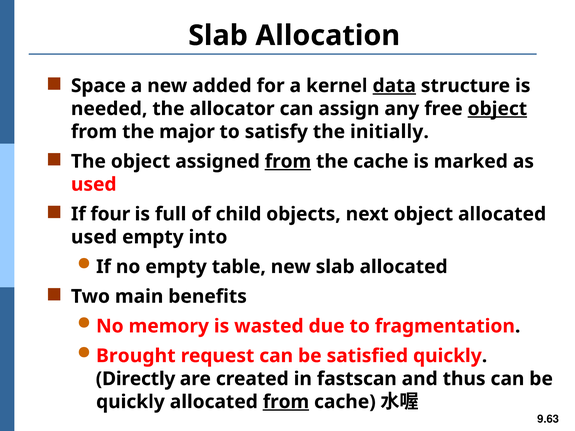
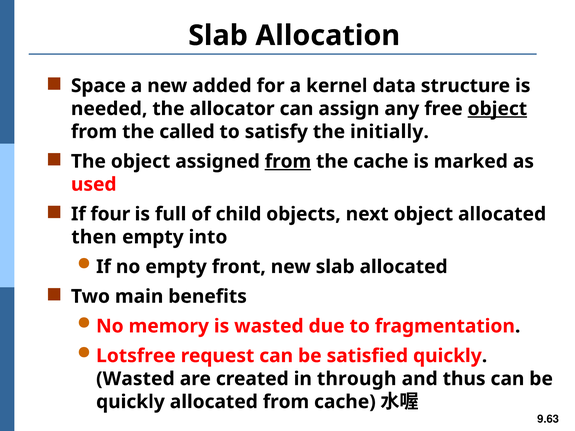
data underline: present -> none (394, 86)
major: major -> called (187, 132)
used: used -> then (94, 237)
table: table -> front (239, 267)
Brought: Brought -> Lotsfree (136, 356)
Directly: Directly -> Wasted (135, 379)
fastscan: fastscan -> through (357, 379)
from underline: present -> none (286, 402)
